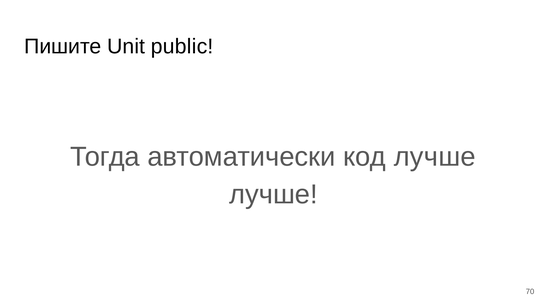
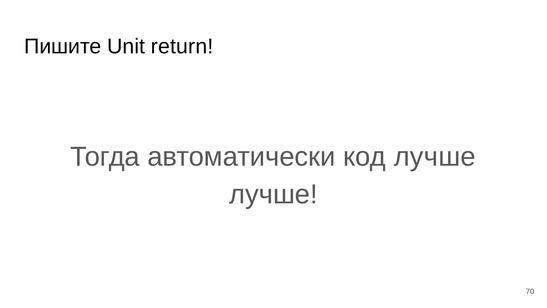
public: public -> return (182, 46)
